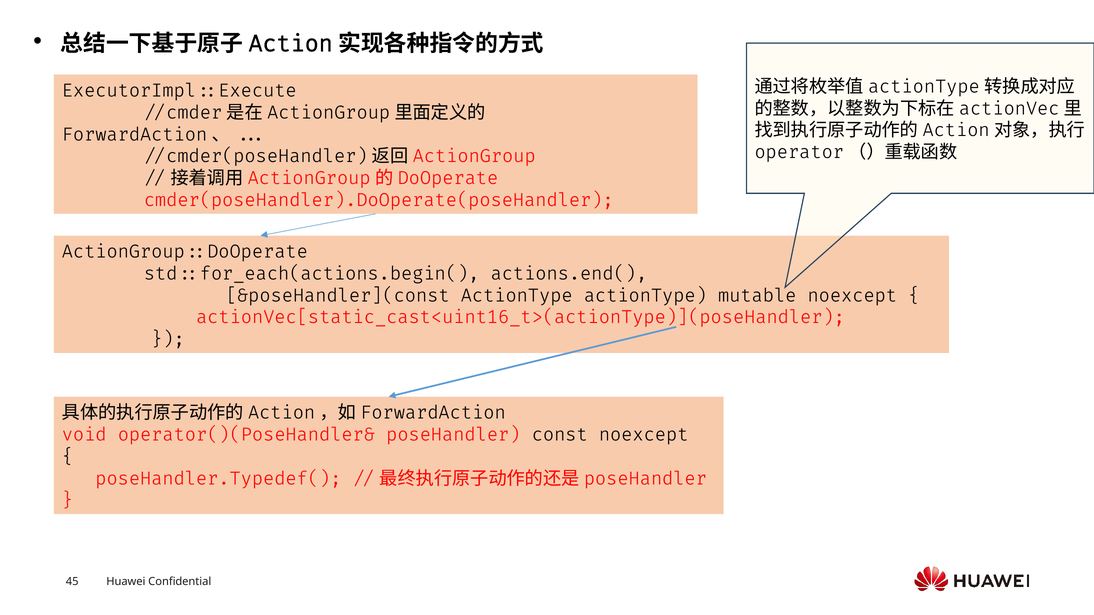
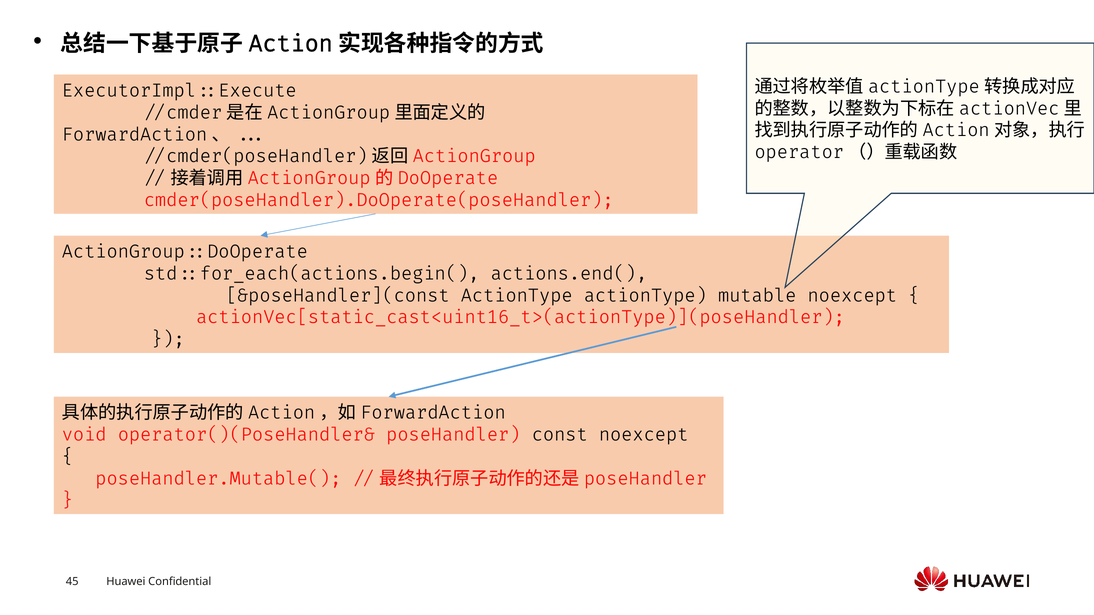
poseHandler.Typedef(: poseHandler.Typedef( -> poseHandler.Mutable( (218, 479)
